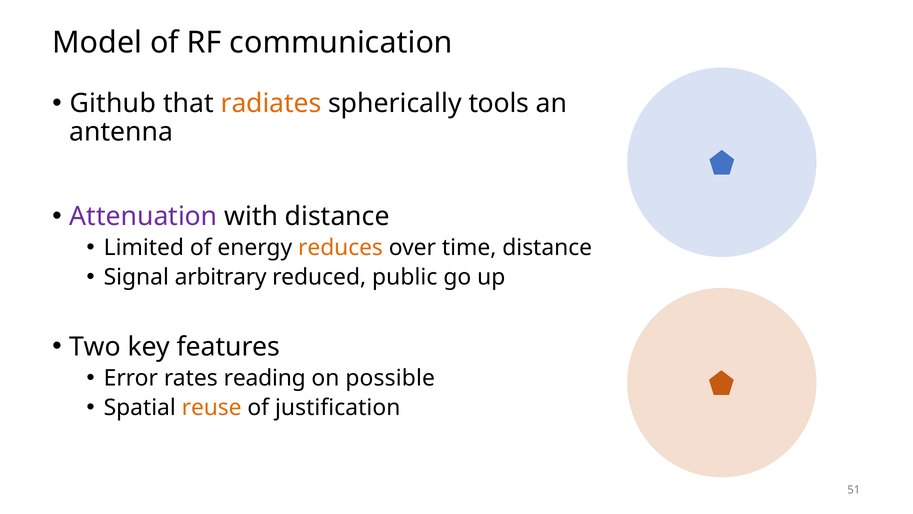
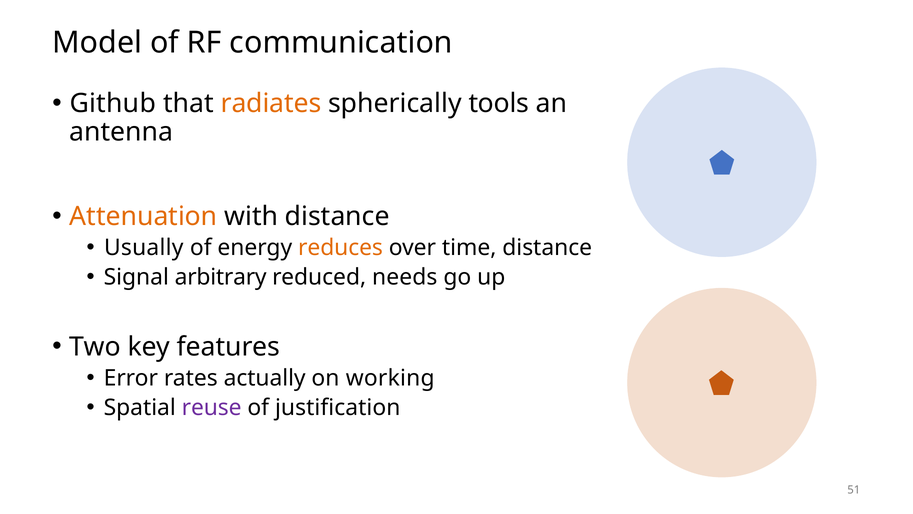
Attenuation colour: purple -> orange (143, 216)
Limited: Limited -> Usually (144, 248)
public: public -> needs (405, 277)
reading: reading -> actually (265, 378)
possible: possible -> working (390, 378)
reuse colour: orange -> purple (212, 407)
